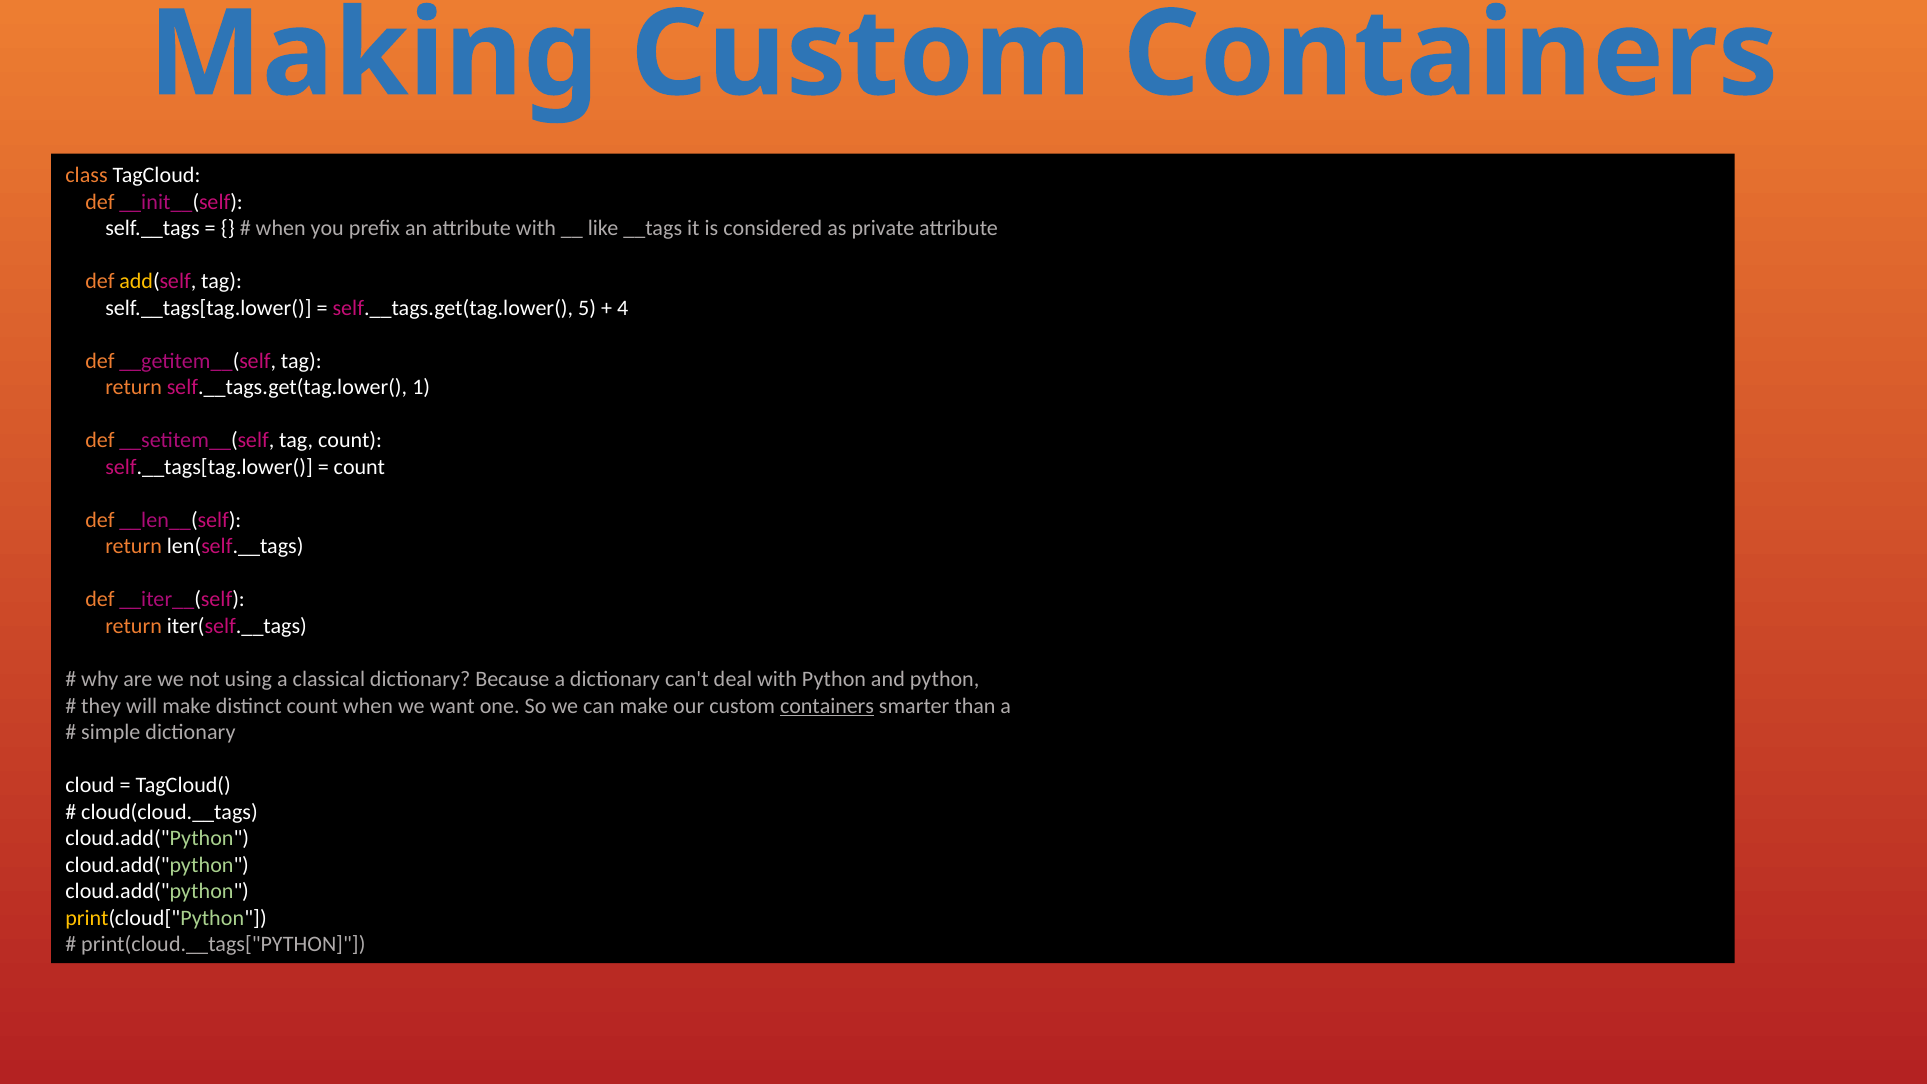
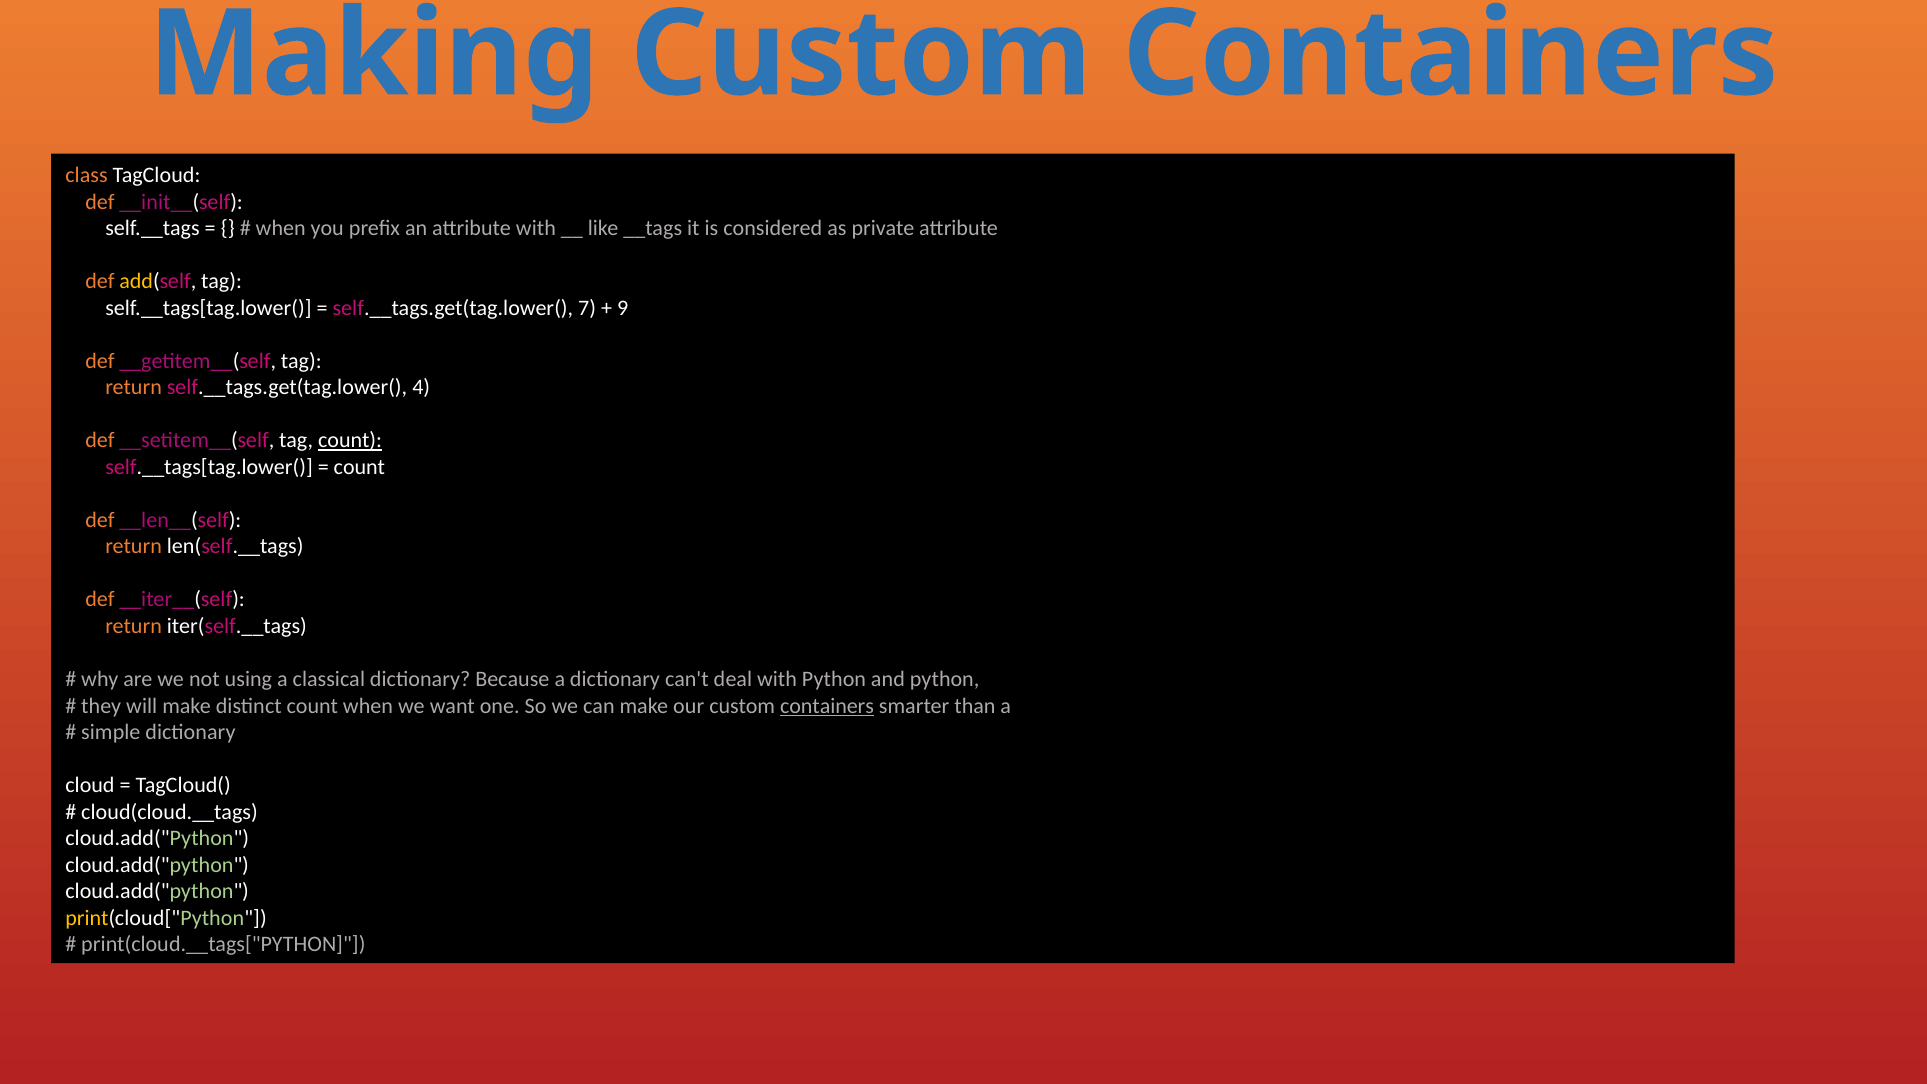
5: 5 -> 7 (587, 308)
4: 4 -> 9 (623, 308)
1: 1 -> 4 (421, 388)
count underline: none -> present (350, 441)
